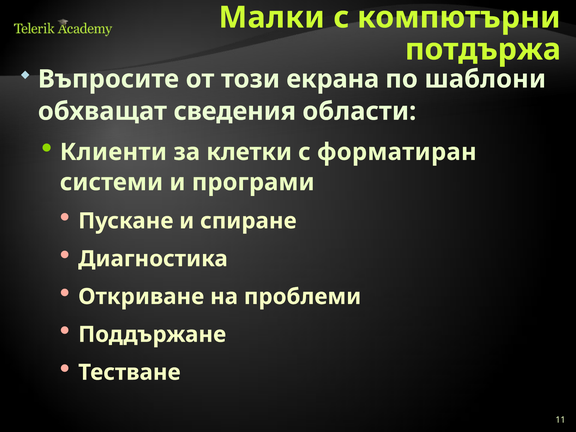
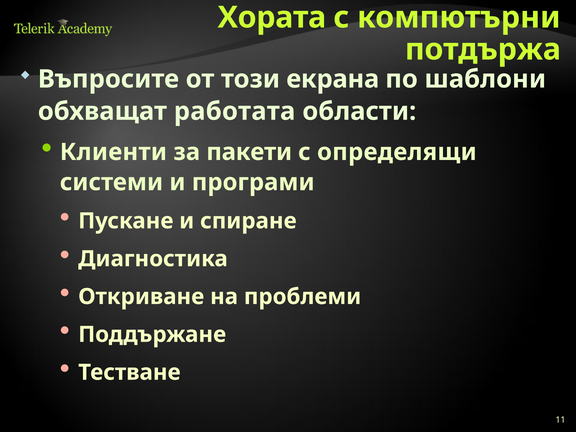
Малки: Малки -> Хората (272, 17)
сведения: сведения -> работата (235, 111)
клетки: клетки -> пакети (249, 152)
форматиран: форматиран -> определящи (397, 152)
